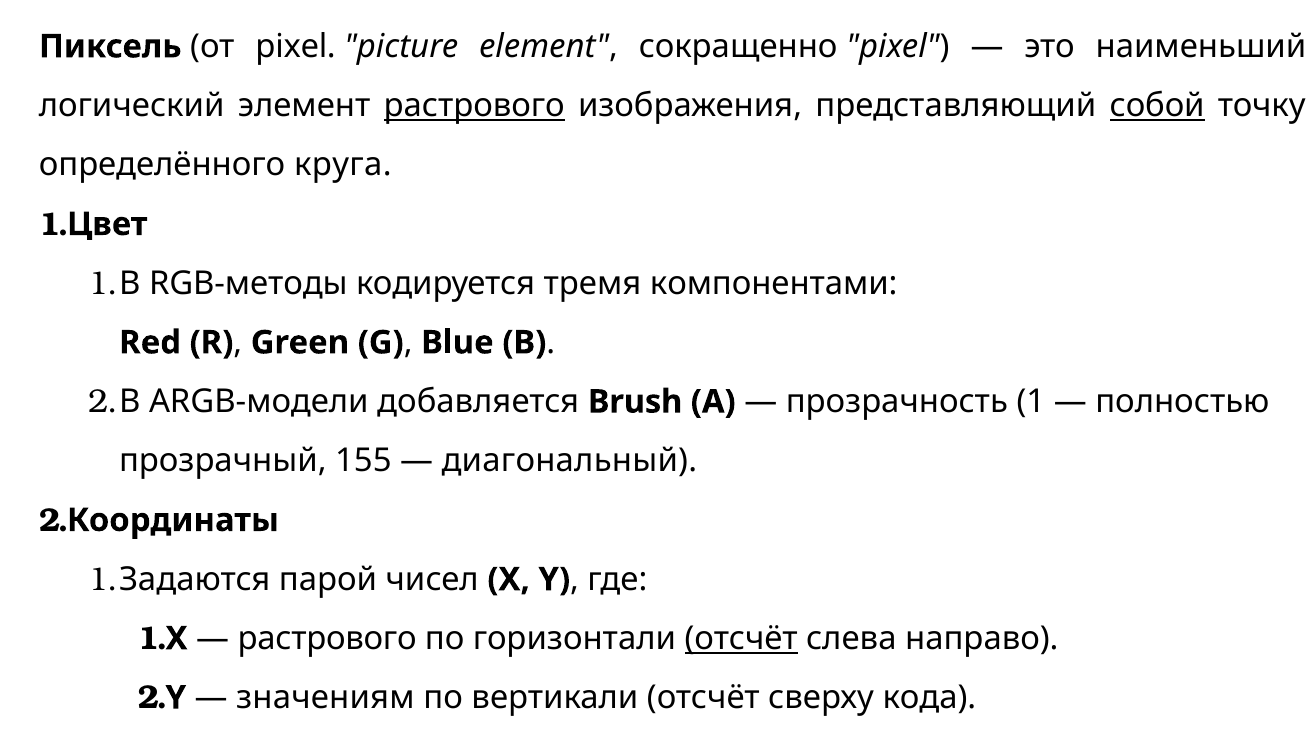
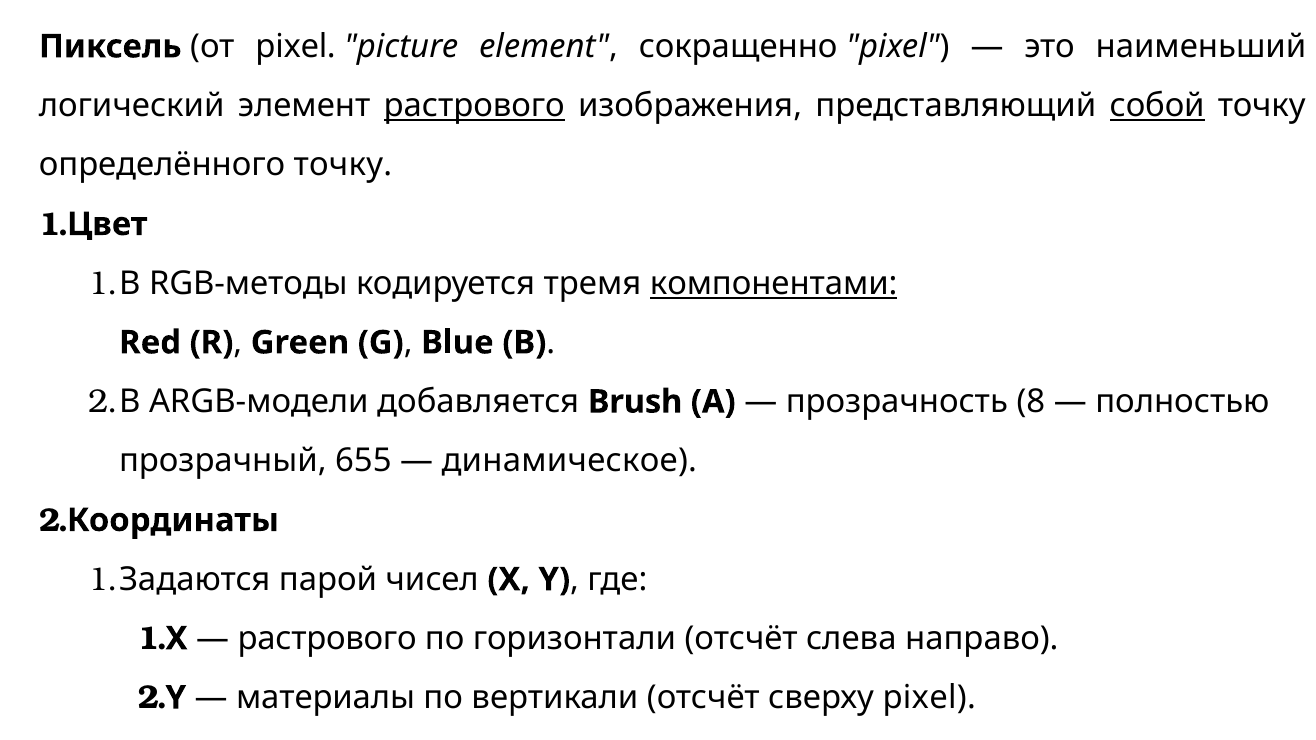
определённого круга: круга -> точку (343, 165)
компонентами underline: none -> present (774, 283)
прозрачность 1: 1 -> 8 (1031, 402)
155: 155 -> 655 (363, 461)
диагональный: диагональный -> динамическое (569, 461)
отсчёт underline: present -> none (741, 639)
значениям: значениям -> материалы (326, 698)
сверху кода: кода -> pixel (929, 698)
